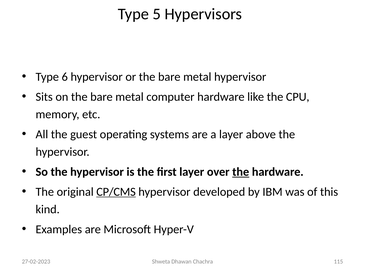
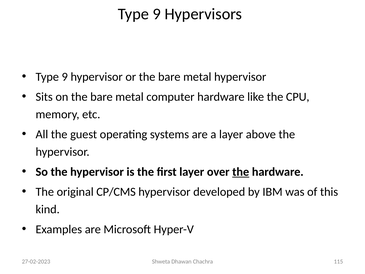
5: 5 -> 9 (157, 14)
6: 6 -> 9 (65, 77)
CP/CMS underline: present -> none (116, 192)
